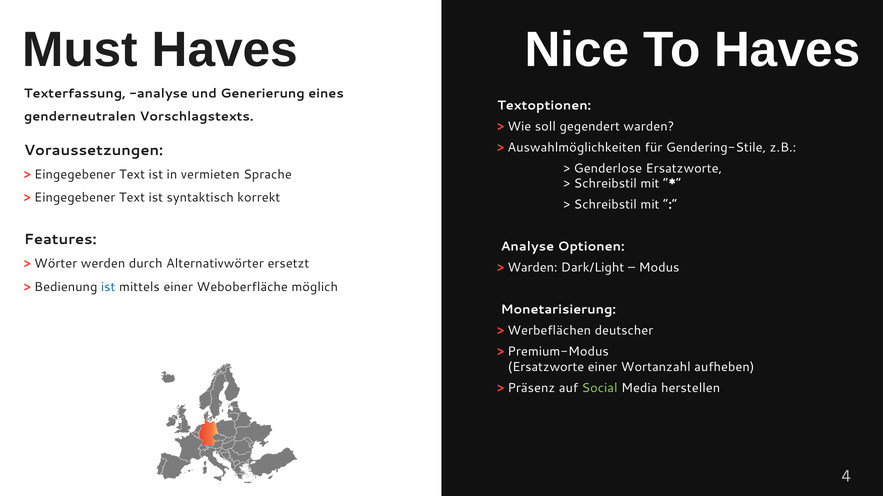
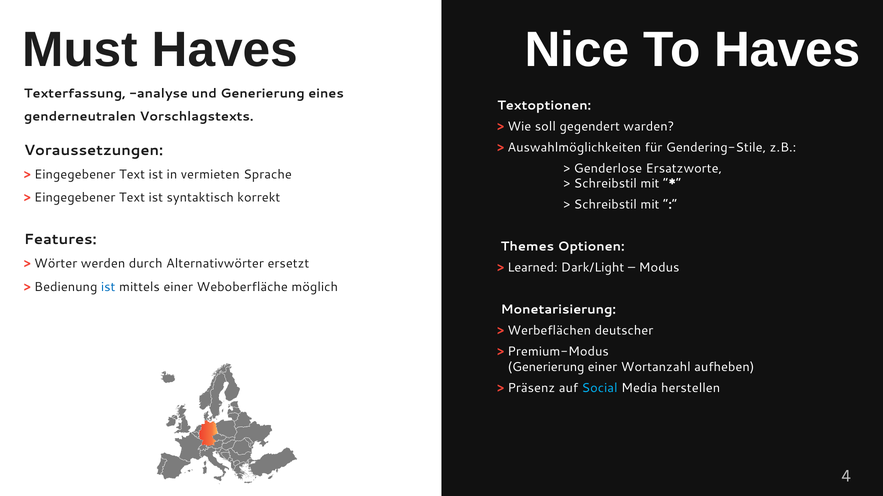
Analyse: Analyse -> Themes (527, 247)
Warden: Warden -> Learned (532, 268)
Ersatzworte: Ersatzworte -> Generierung (546, 367)
Social colour: light green -> light blue (600, 388)
